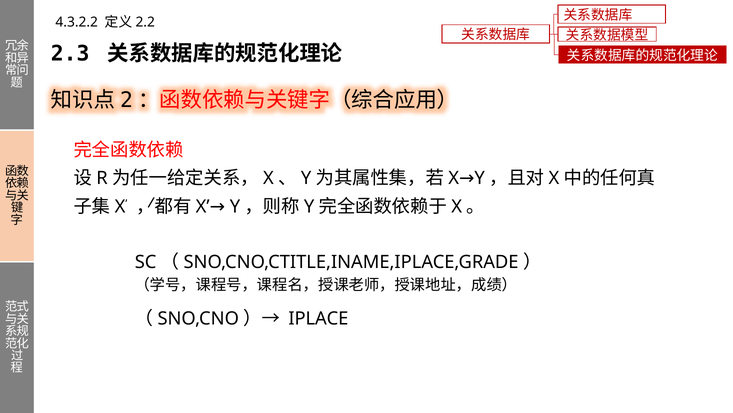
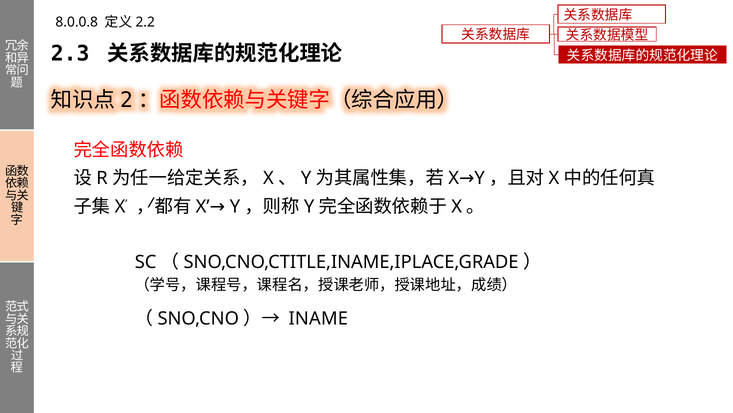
4.3.2.2: 4.3.2.2 -> 8.0.0.8 (77, 22)
IPLACE: IPLACE -> INAME (318, 318)
